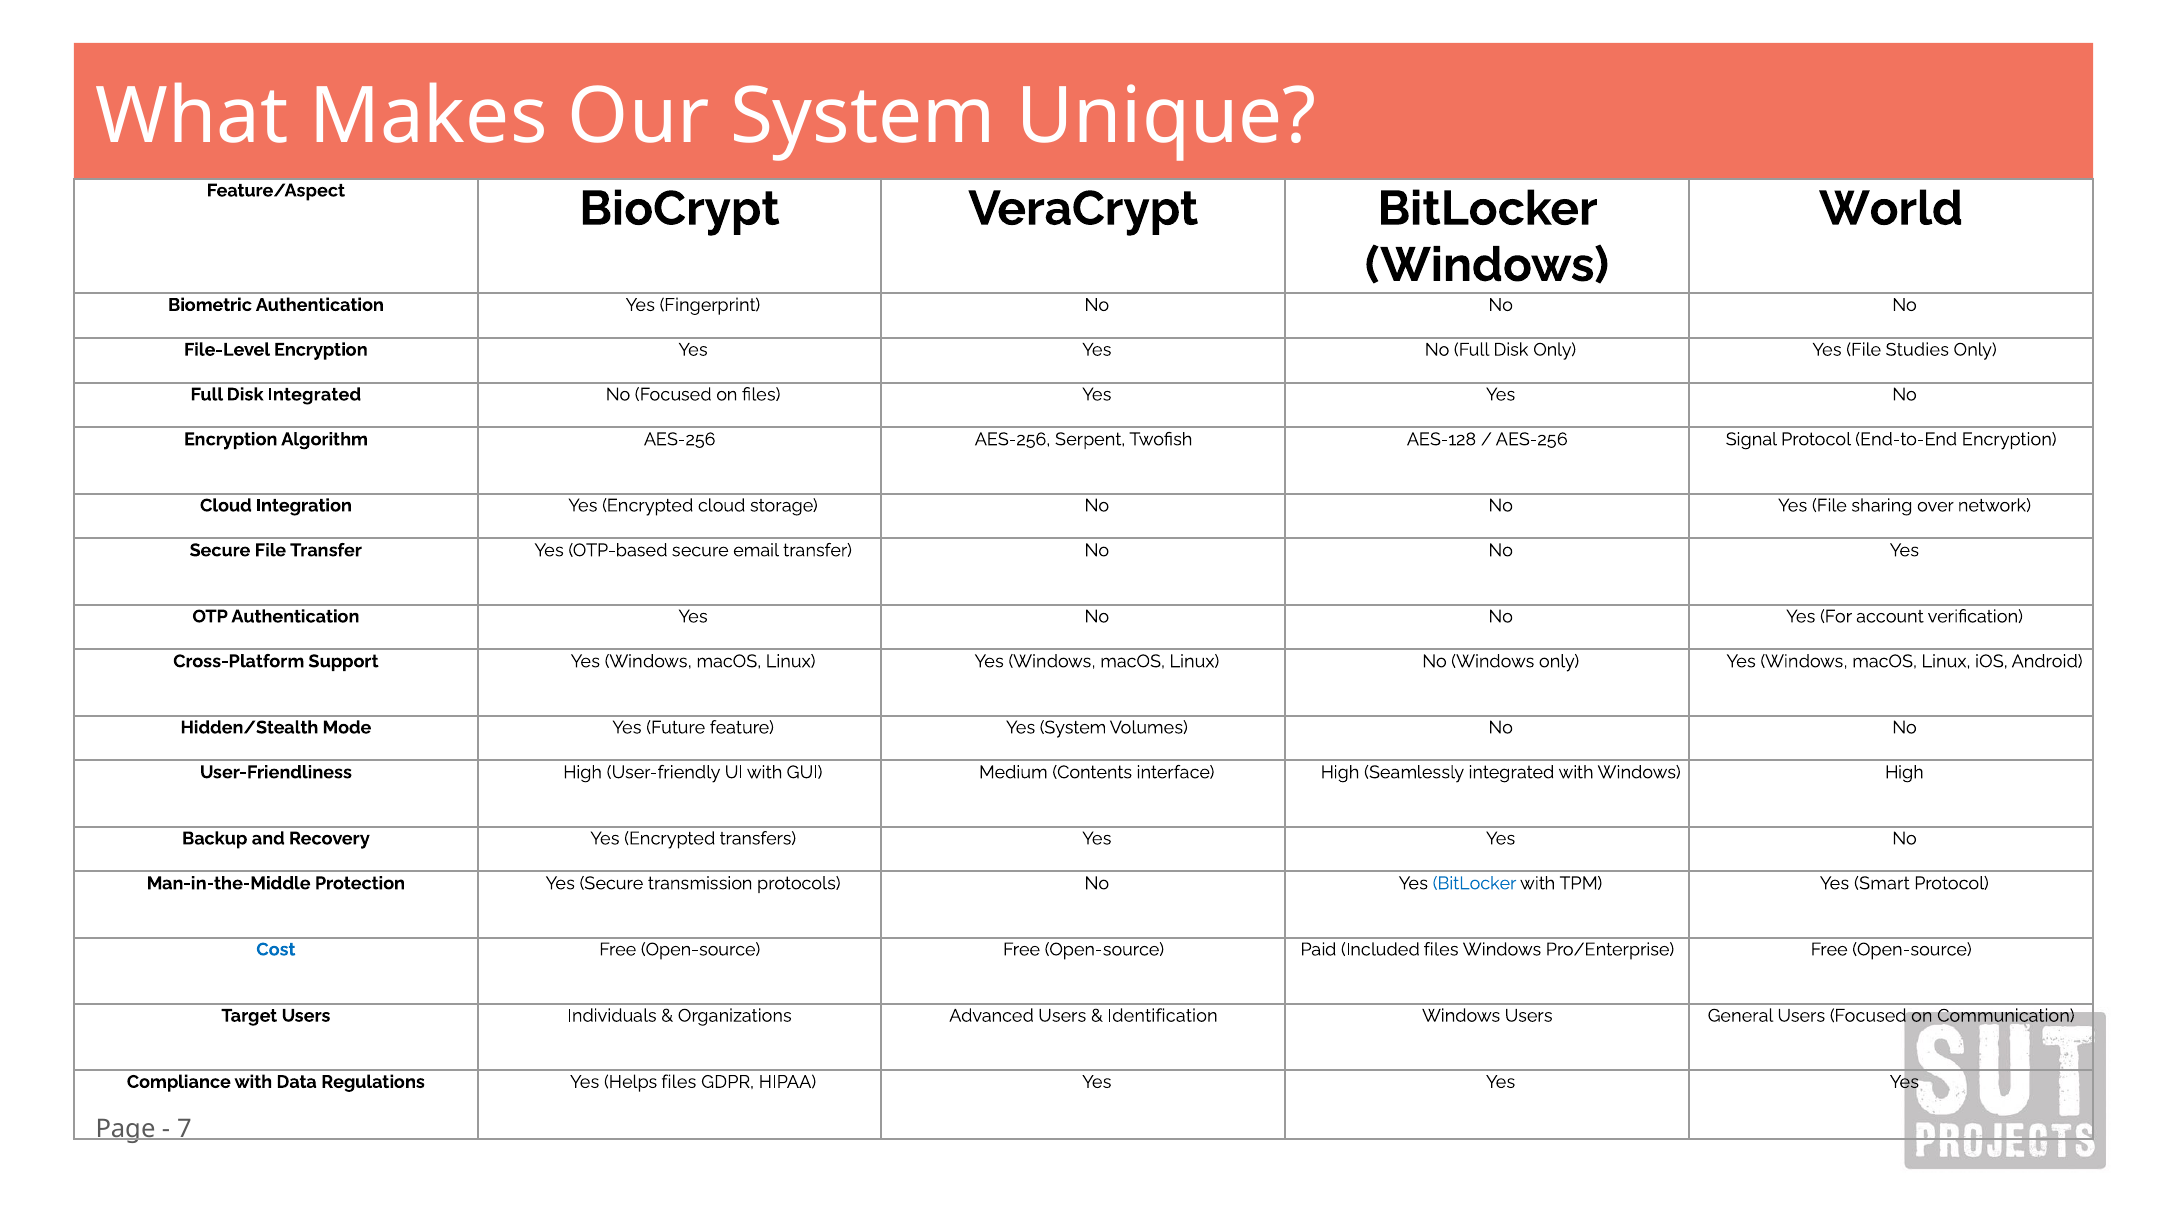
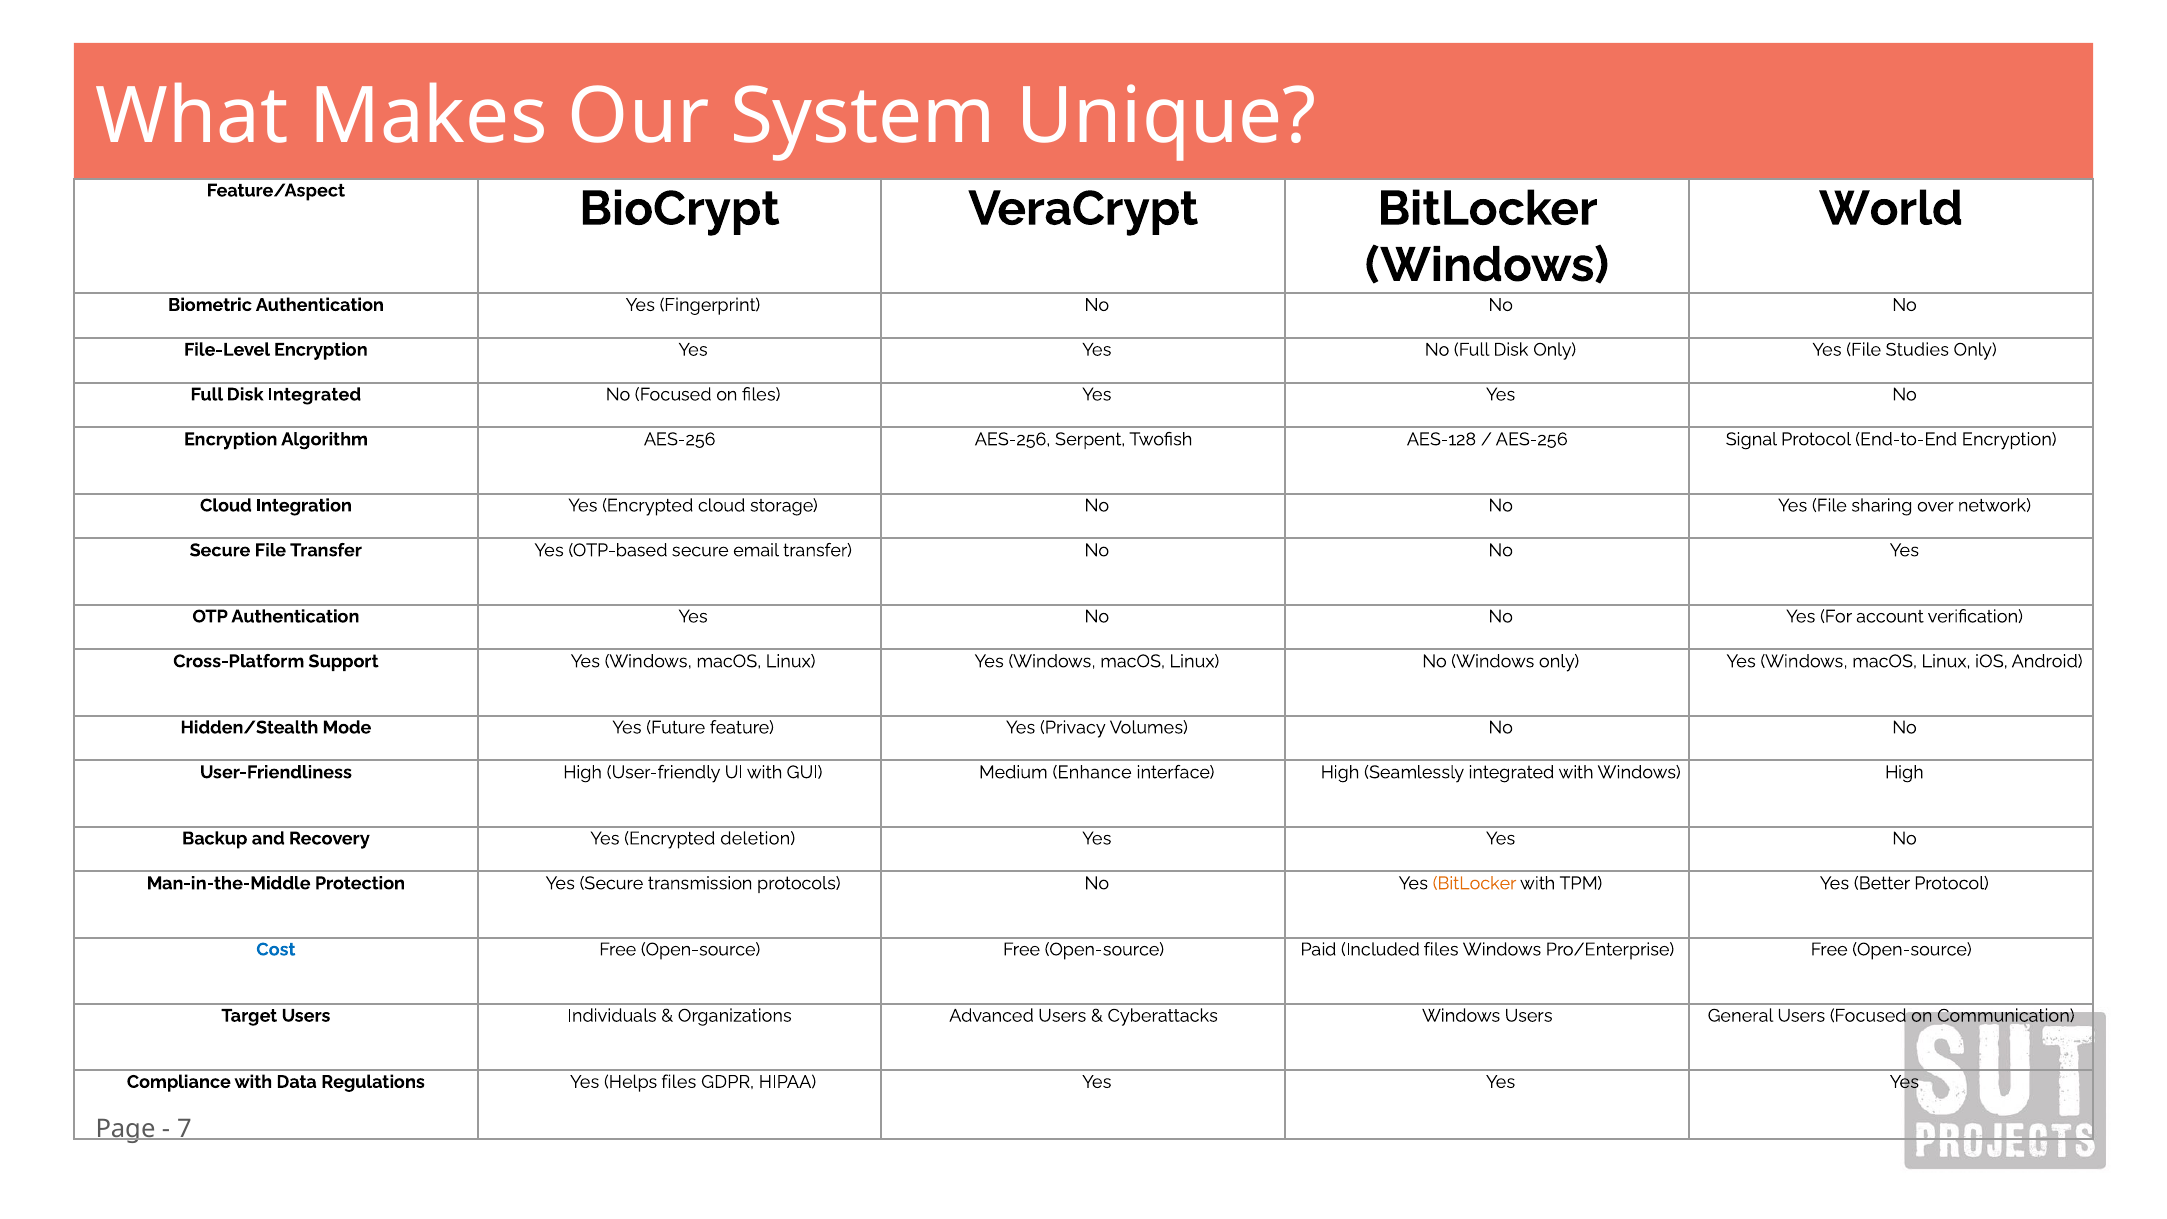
System: System -> Privacy (1073, 727)
Contents: Contents -> Enhance (1092, 772)
transfers: transfers -> deletion (758, 838)
BitLocker colour: blue -> orange (1475, 883)
Smart: Smart -> Better (1882, 883)
Identification: Identification -> Cyberattacks (1163, 1016)
